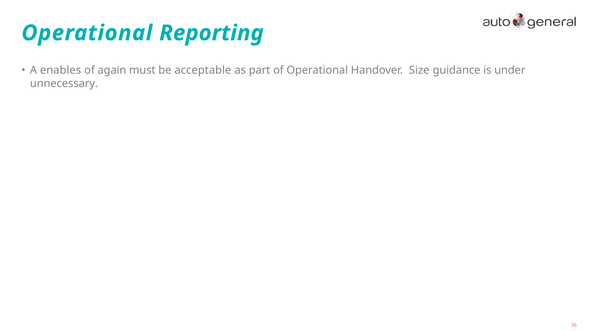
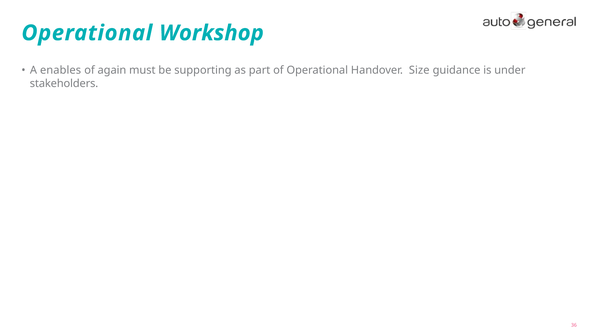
Reporting: Reporting -> Workshop (212, 33)
acceptable: acceptable -> supporting (203, 70)
unnecessary: unnecessary -> stakeholders (64, 84)
